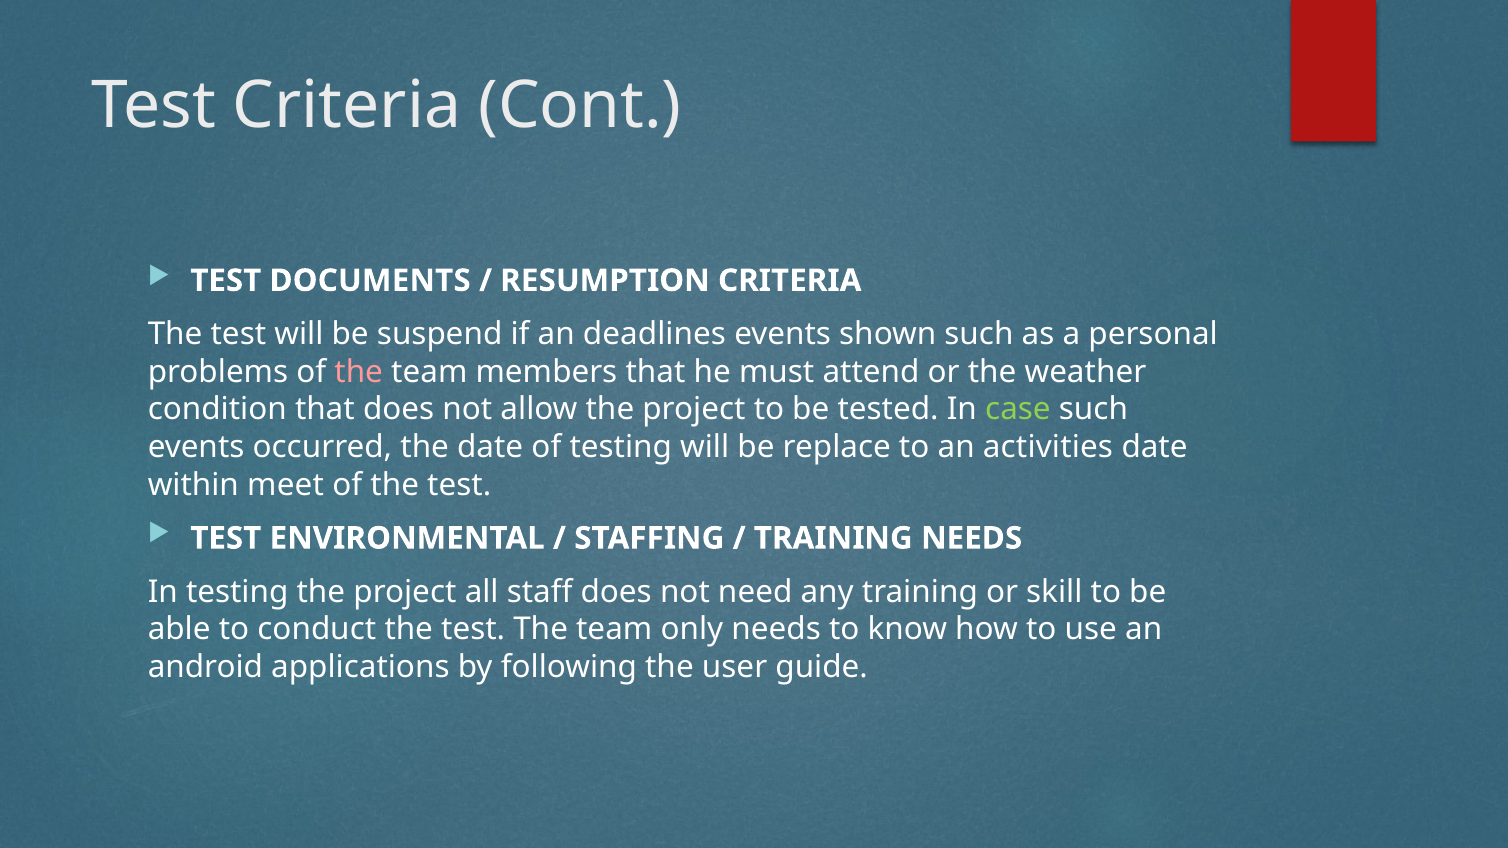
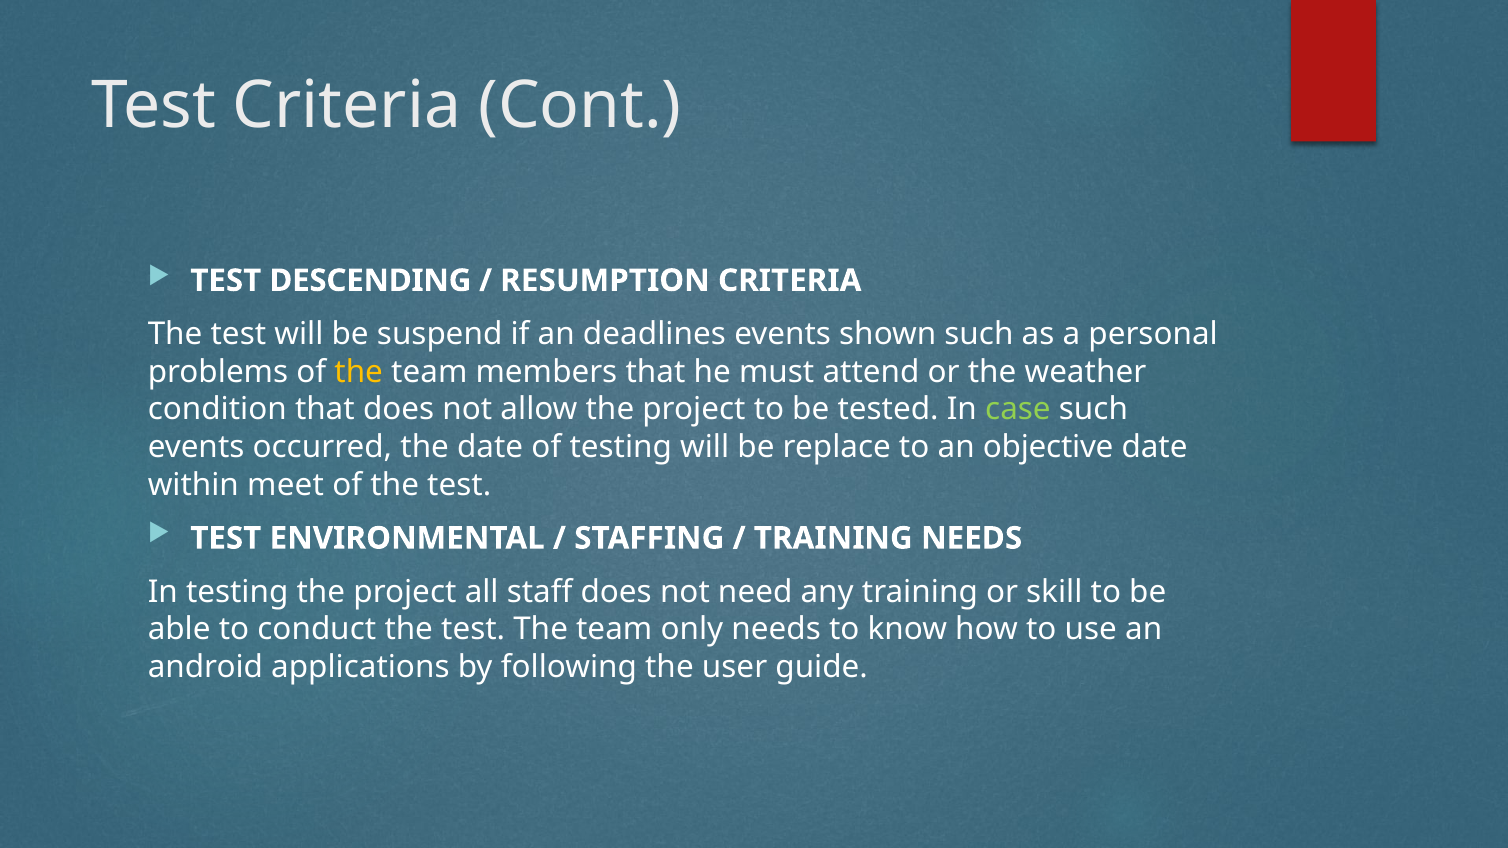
DOCUMENTS: DOCUMENTS -> DESCENDING (370, 281)
the colour: pink -> yellow (359, 372)
activities: activities -> objective (1048, 447)
